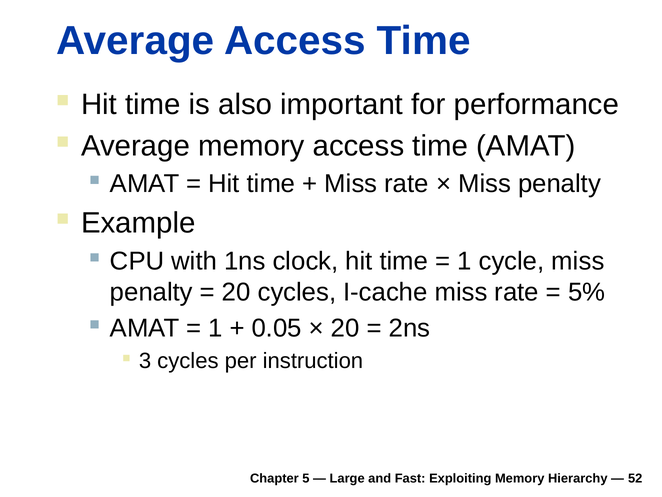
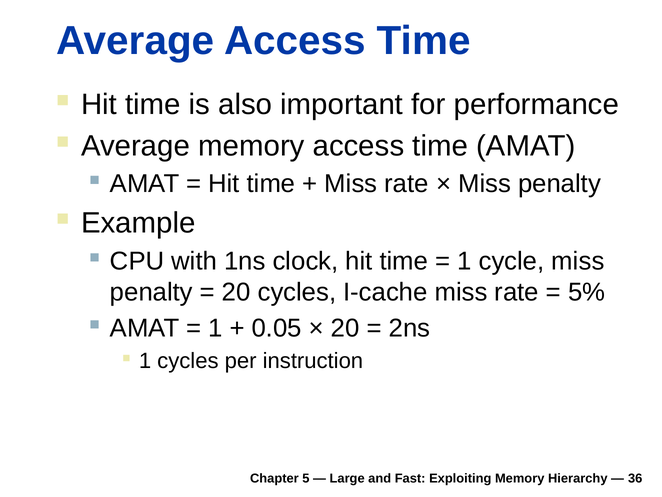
3: 3 -> 1 (145, 361)
52: 52 -> 36 (635, 478)
